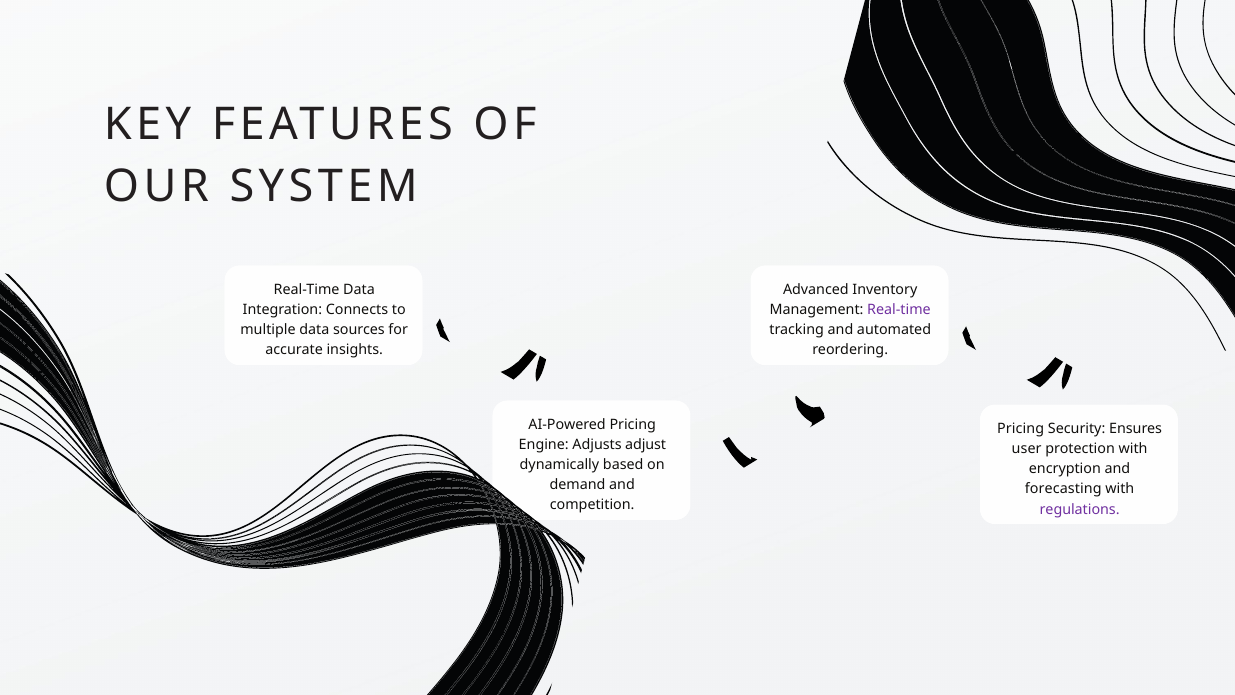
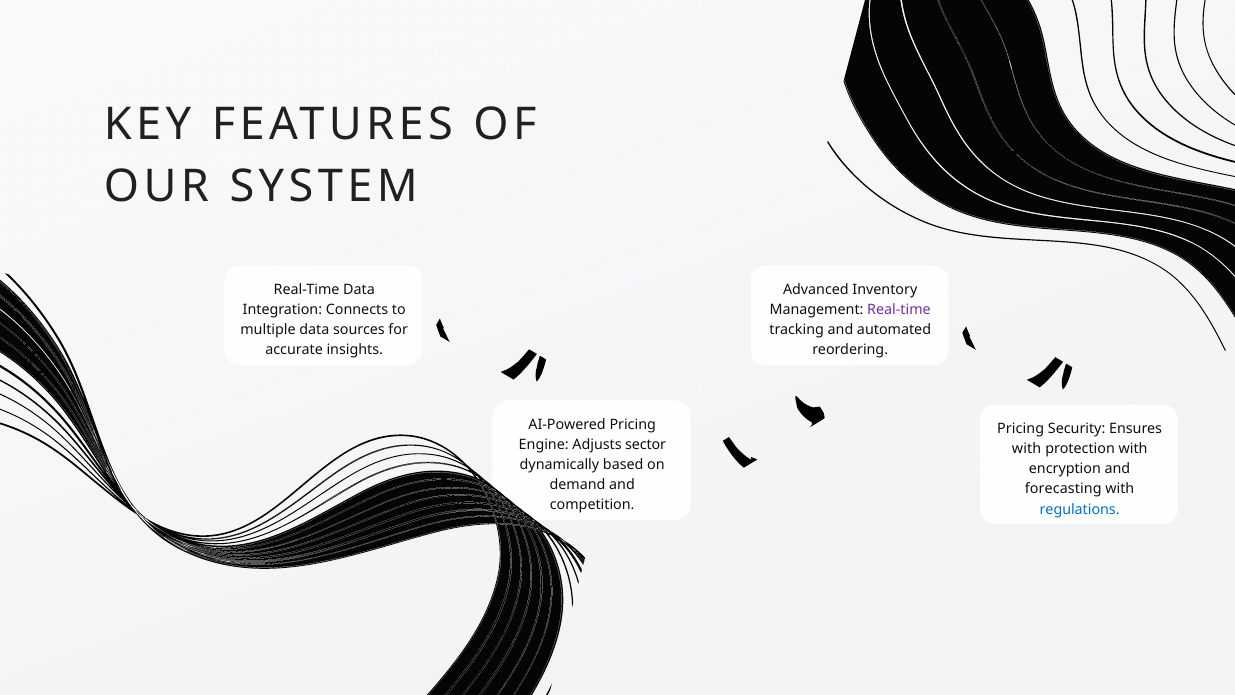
adjust: adjust -> sector (646, 445)
user: user -> with (1027, 449)
regulations colour: purple -> blue (1080, 509)
